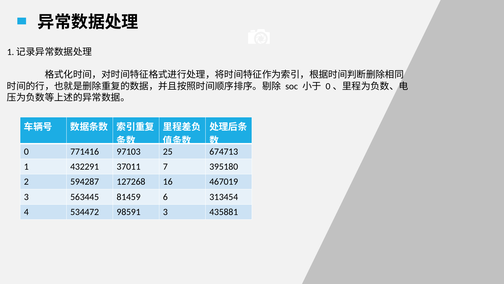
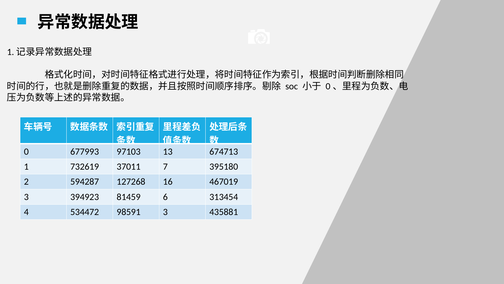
771416: 771416 -> 677993 (85, 151)
25: 25 -> 13 (168, 151)
432291: 432291 -> 732619 (85, 166)
563445: 563445 -> 394923 (85, 197)
